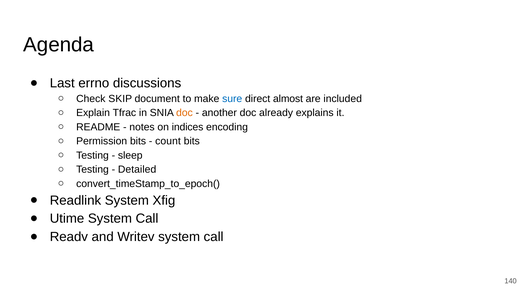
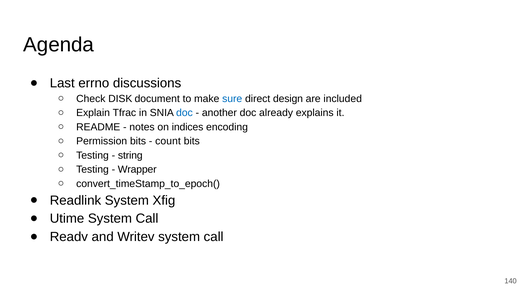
SKIP: SKIP -> DISK (120, 99)
almost: almost -> design (288, 99)
doc colour: orange -> blue (184, 113)
sleep: sleep -> string (130, 156)
Detailed: Detailed -> Wrapper (137, 170)
